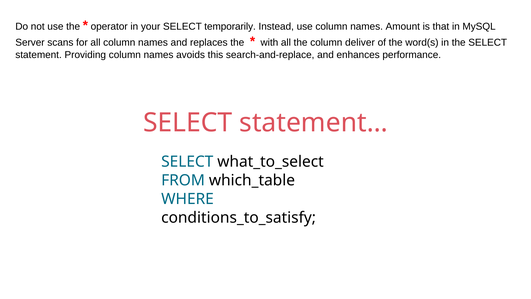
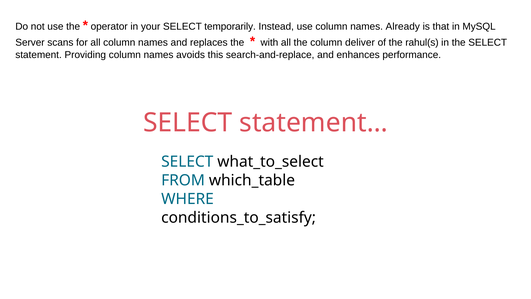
Amount: Amount -> Already (403, 26)
word(s: word(s -> rahul(s (422, 42)
